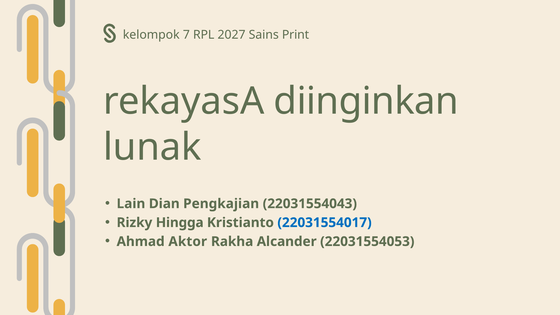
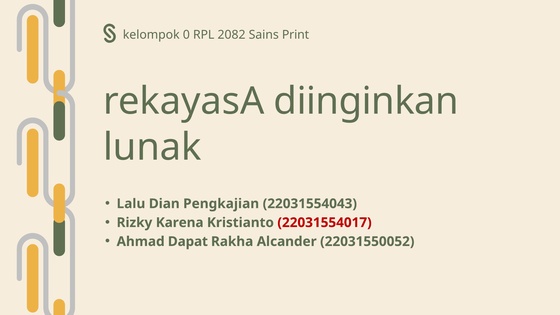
7: 7 -> 0 (186, 35)
2027: 2027 -> 2082 (232, 35)
Lain: Lain -> Lalu (131, 204)
Hingga: Hingga -> Karena (180, 223)
22031554017 colour: blue -> red (325, 223)
Aktor: Aktor -> Dapat (188, 242)
22031554053: 22031554053 -> 22031550052 (367, 242)
